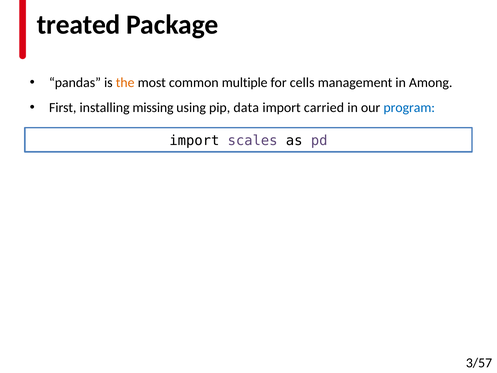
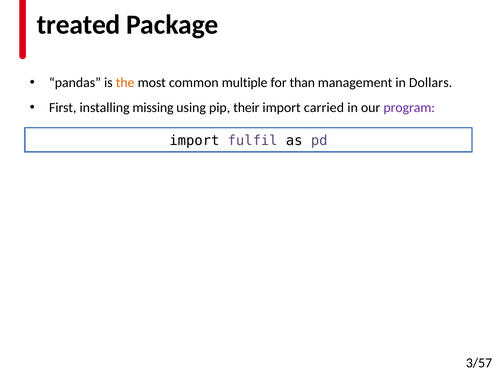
cells: cells -> than (302, 83)
Among: Among -> Dollars (431, 83)
data: data -> their (246, 108)
program colour: blue -> purple (409, 108)
scales: scales -> fulfil (253, 141)
